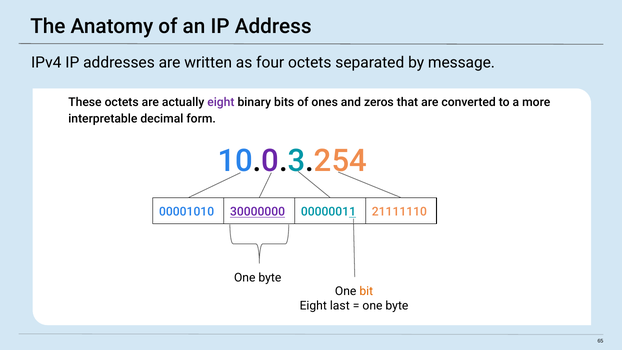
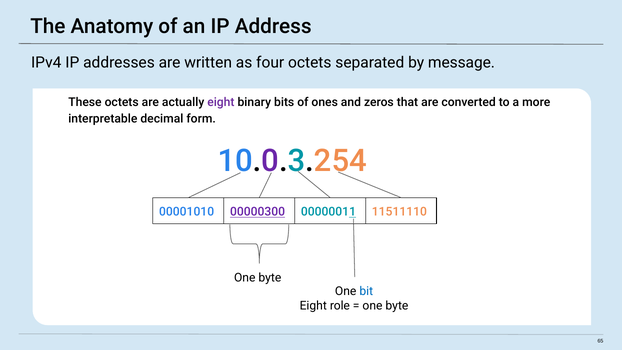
30000000: 30000000 -> 00000300 (258, 212)
21111110: 21111110 -> 11511110 (399, 212)
bit colour: orange -> blue (366, 291)
last: last -> role (340, 306)
